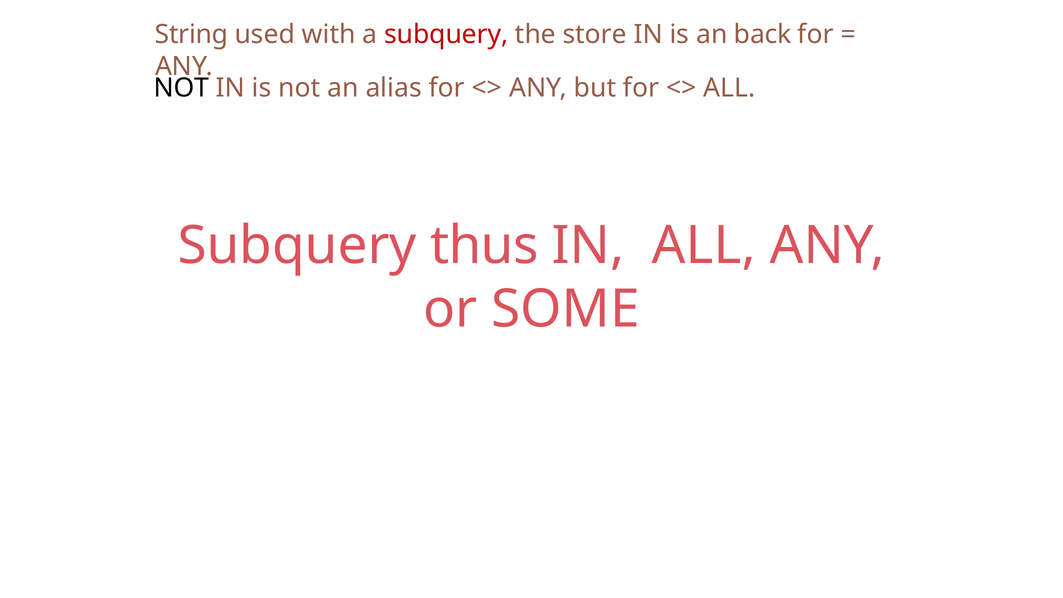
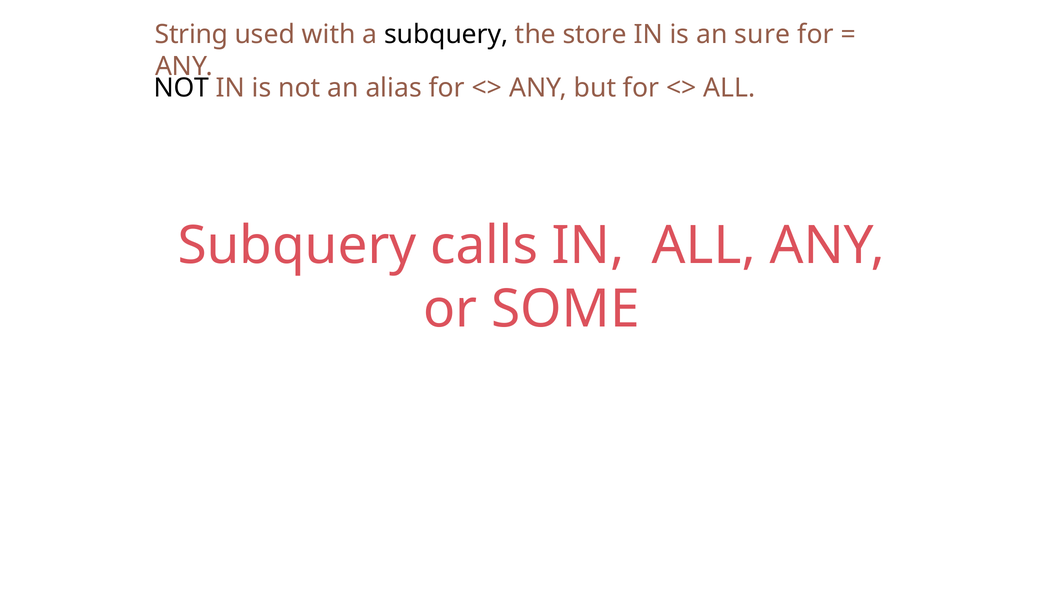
subquery colour: red -> black (446, 35)
back: back -> sure (762, 35)
thus: thus -> calls (484, 245)
